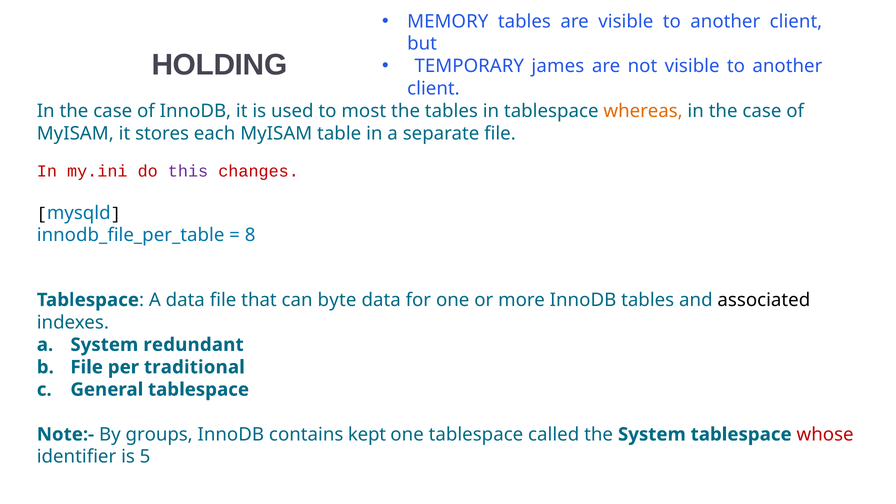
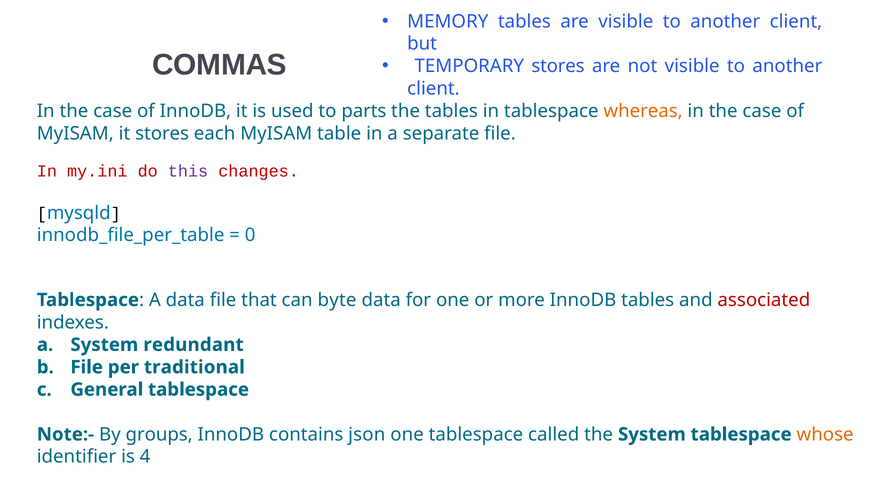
HOLDING: HOLDING -> COMMAS (220, 65)
TEMPORARY james: james -> stores (558, 66)
most: most -> parts (364, 111)
8: 8 -> 0 (250, 235)
associated colour: black -> red (764, 300)
kept: kept -> json (367, 434)
whose colour: red -> orange (825, 434)
5: 5 -> 4 (145, 457)
